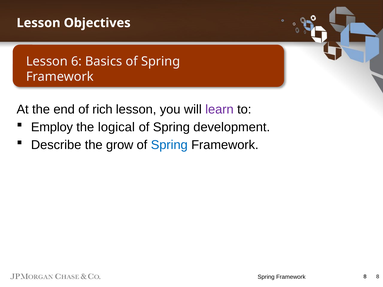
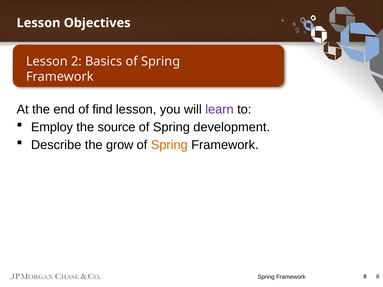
6: 6 -> 2 (76, 61)
rich: rich -> find (102, 109)
logical: logical -> source (117, 127)
Spring colour: blue -> orange (169, 145)
